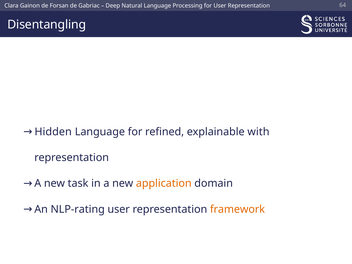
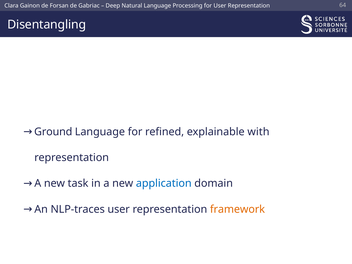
Hidden: Hidden -> Ground (53, 132)
application colour: orange -> blue (164, 183)
NLP-rating: NLP-rating -> NLP-traces (78, 209)
